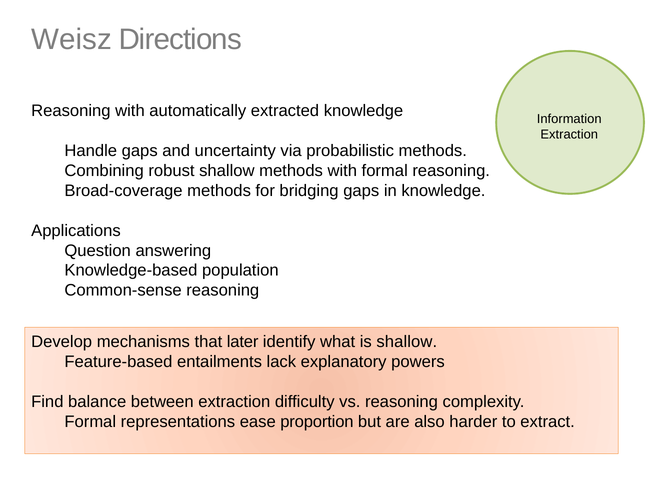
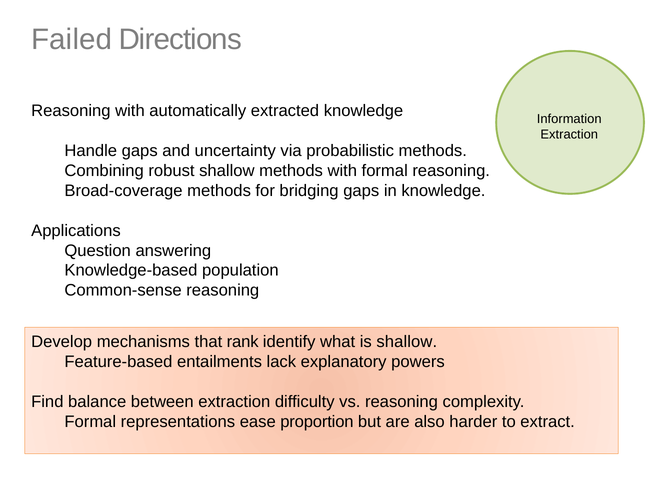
Weisz: Weisz -> Failed (72, 39)
later: later -> rank (243, 342)
